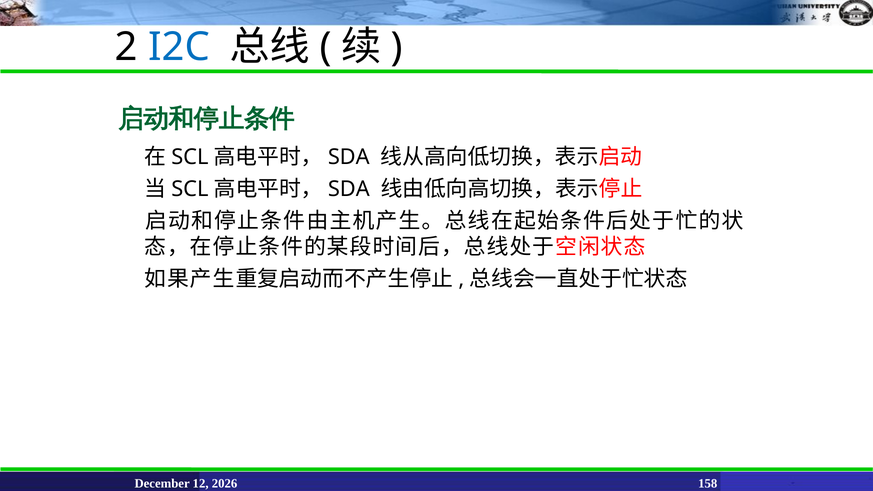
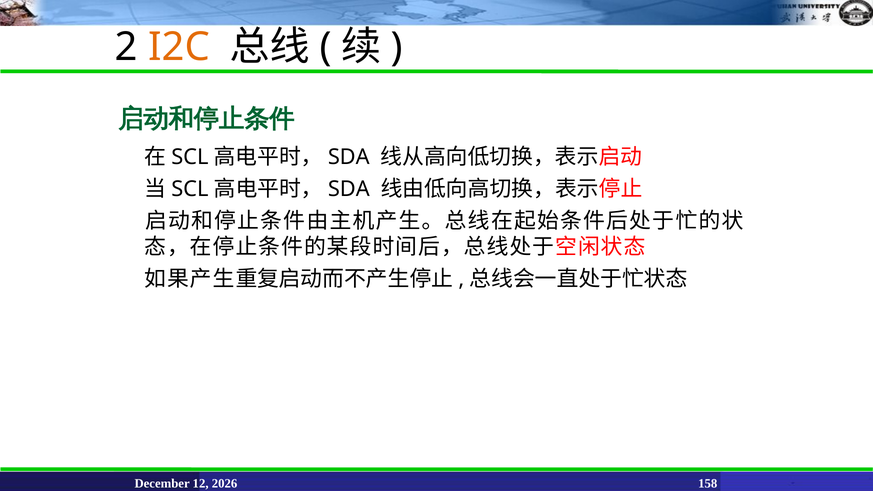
I2C colour: blue -> orange (179, 47)
